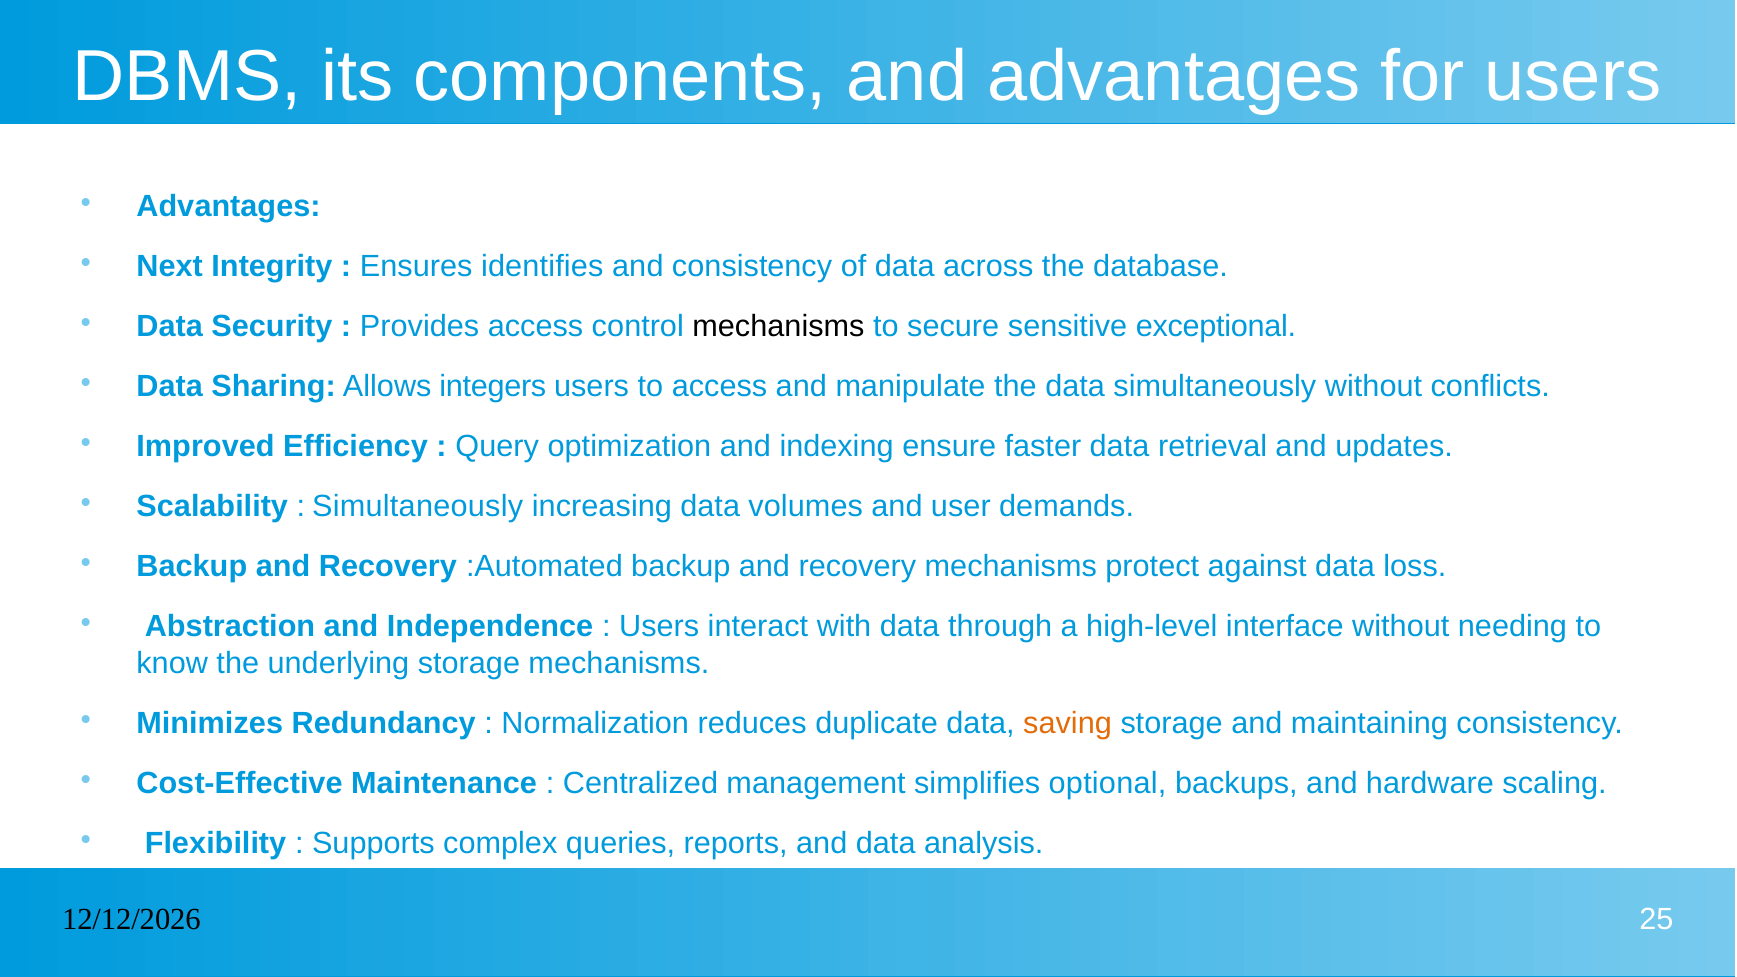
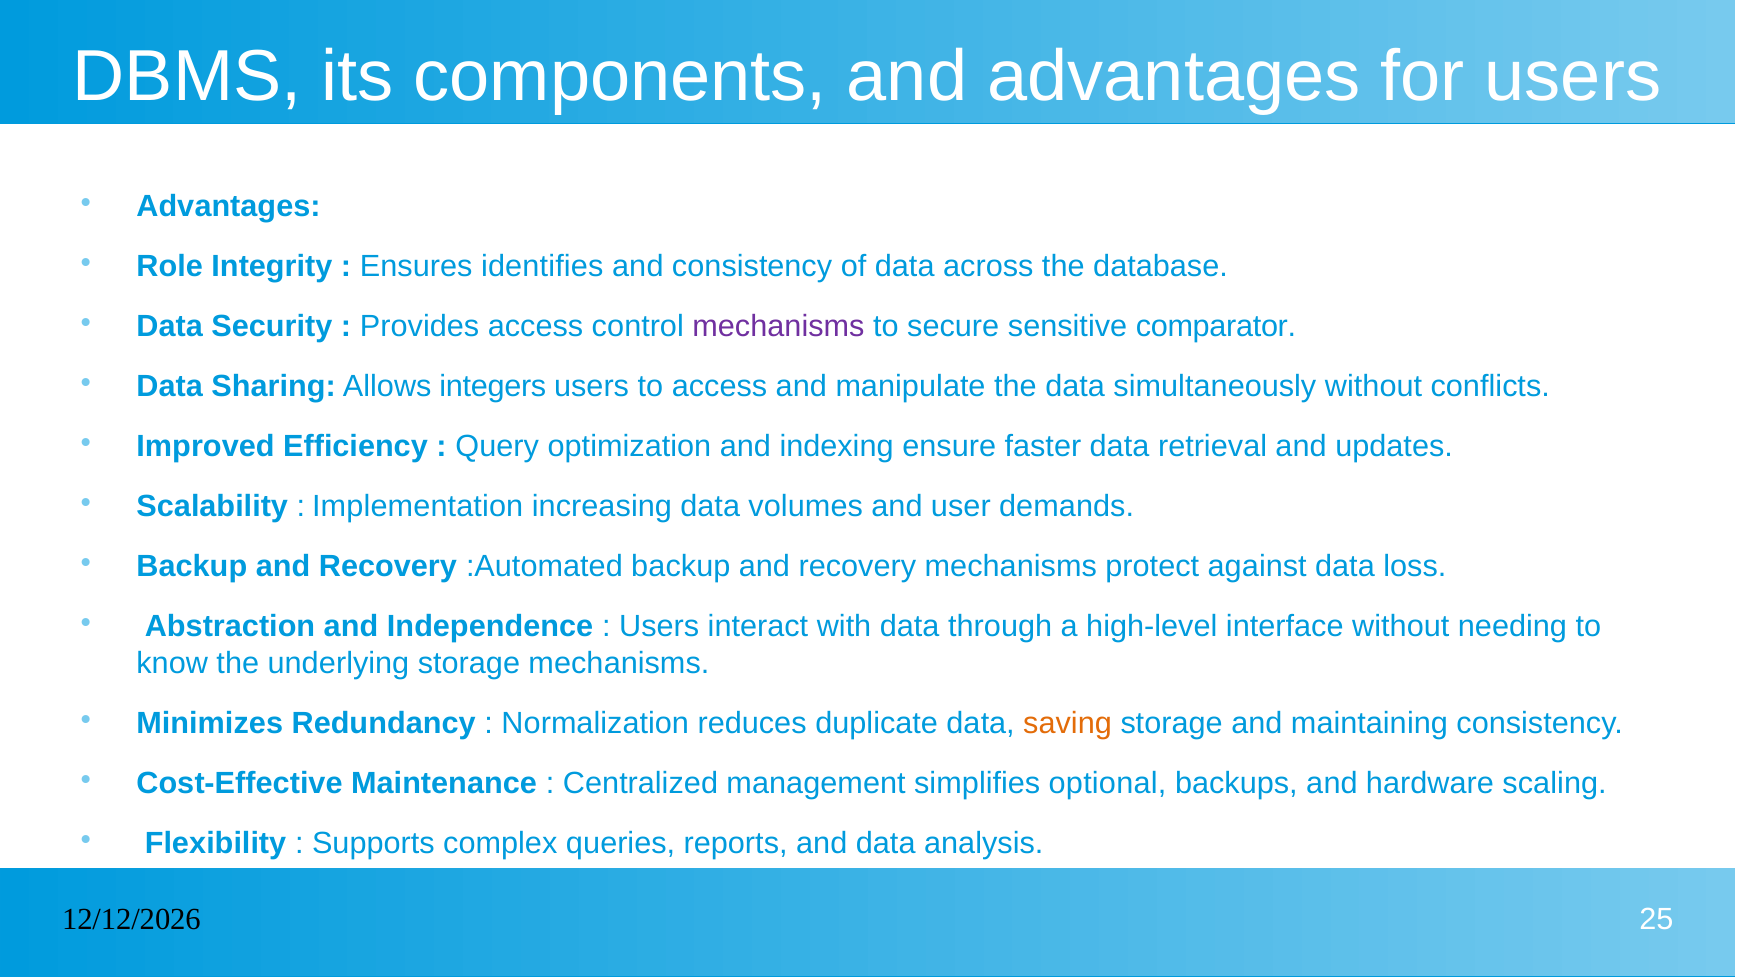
Next: Next -> Role (170, 267)
mechanisms colour: black -> purple (778, 327)
exceptional: exceptional -> comparator (1216, 327)
Simultaneously: Simultaneously -> Implementation (418, 507)
